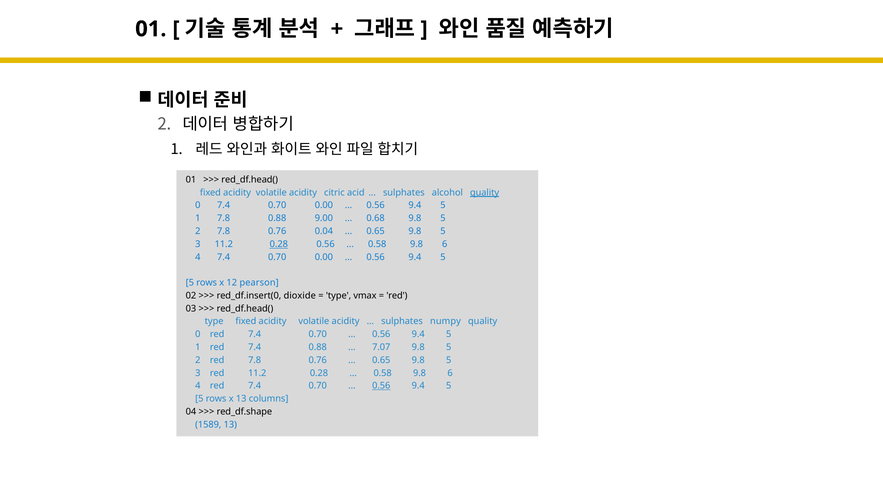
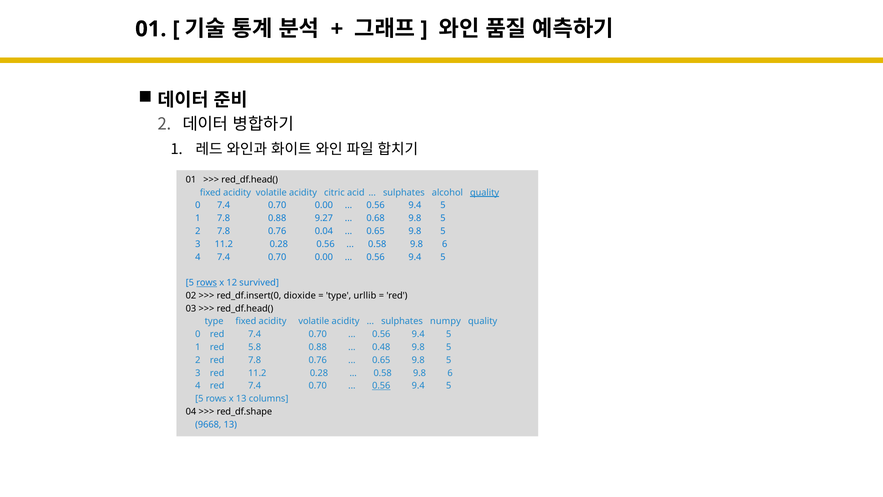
9.00: 9.00 -> 9.27 (324, 218)
0.28 underline: present -> none (279, 244)
rows underline: none -> present (207, 283)
pearson: pearson -> survived (259, 283)
vmax: vmax -> urllib (365, 295)
1 red 7.4: 7.4 -> 5.8 (255, 347)
7.07: 7.07 -> 0.48 (381, 347)
1589: 1589 -> 9668 (208, 424)
